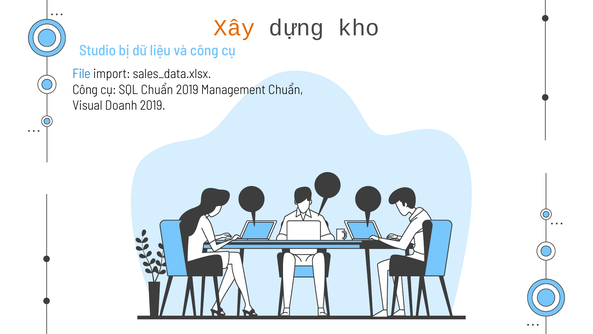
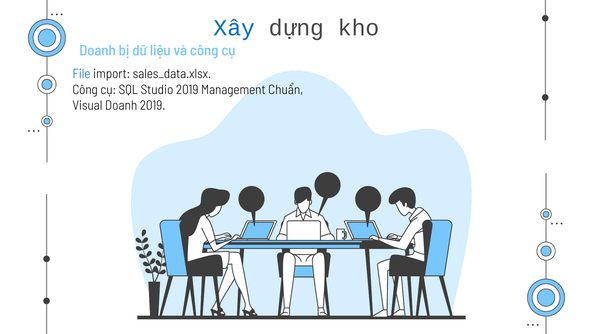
Xây colour: orange -> blue (234, 28)
Studio: Studio -> Doanh (98, 50)
SQL Chuẩn: Chuẩn -> Studio (157, 90)
